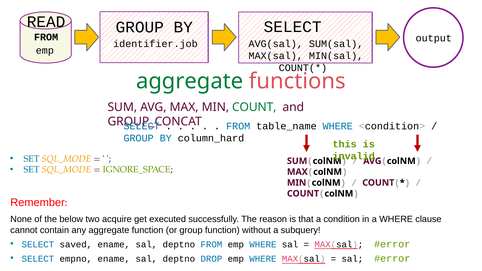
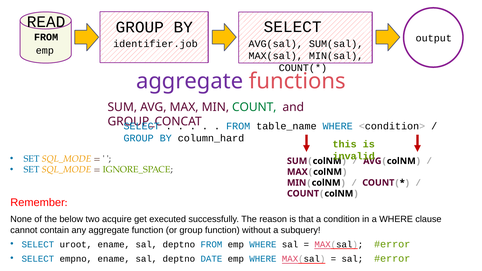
aggregate colour: green -> purple (190, 81)
saved: saved -> uroot (76, 245)
DROP: DROP -> DATE (211, 259)
